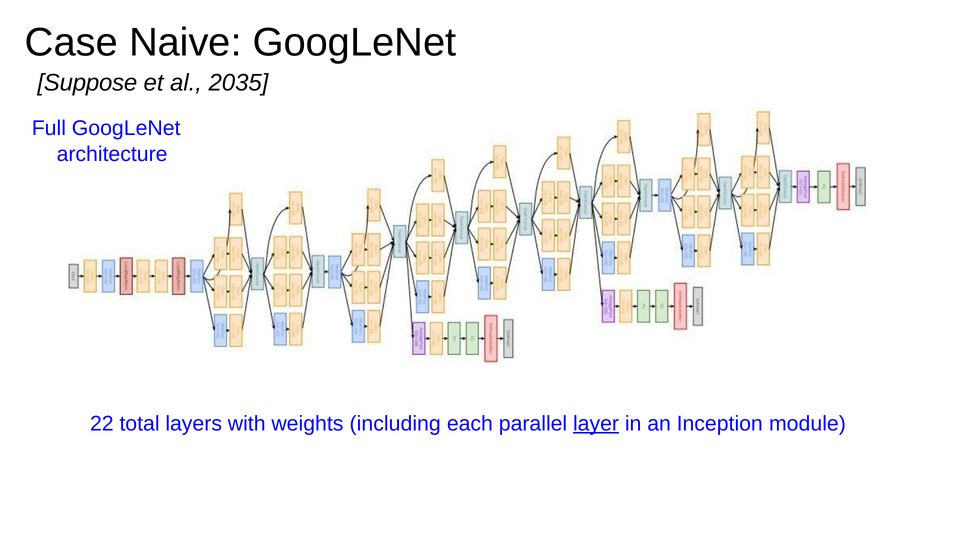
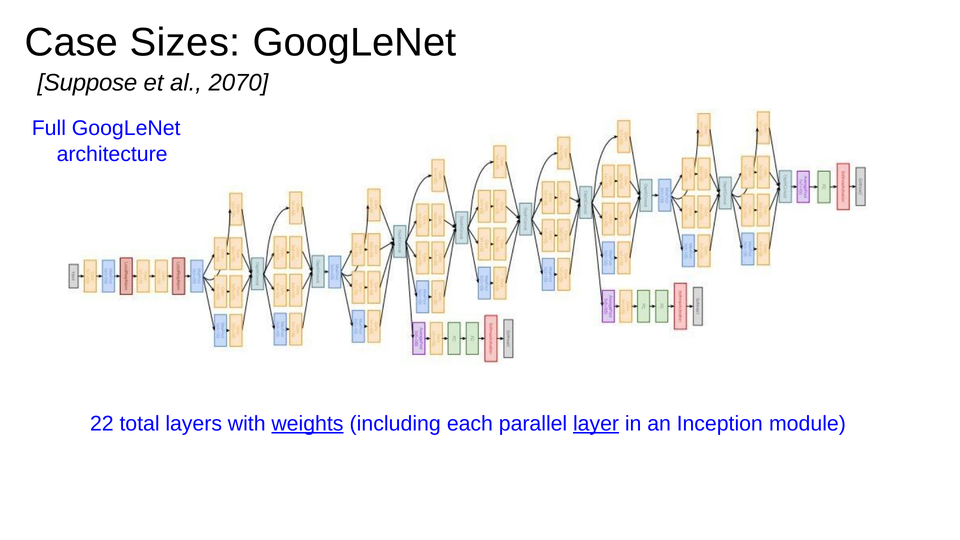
Naive: Naive -> Sizes (185, 43)
2035: 2035 -> 2070 (238, 83)
weights underline: none -> present (307, 424)
